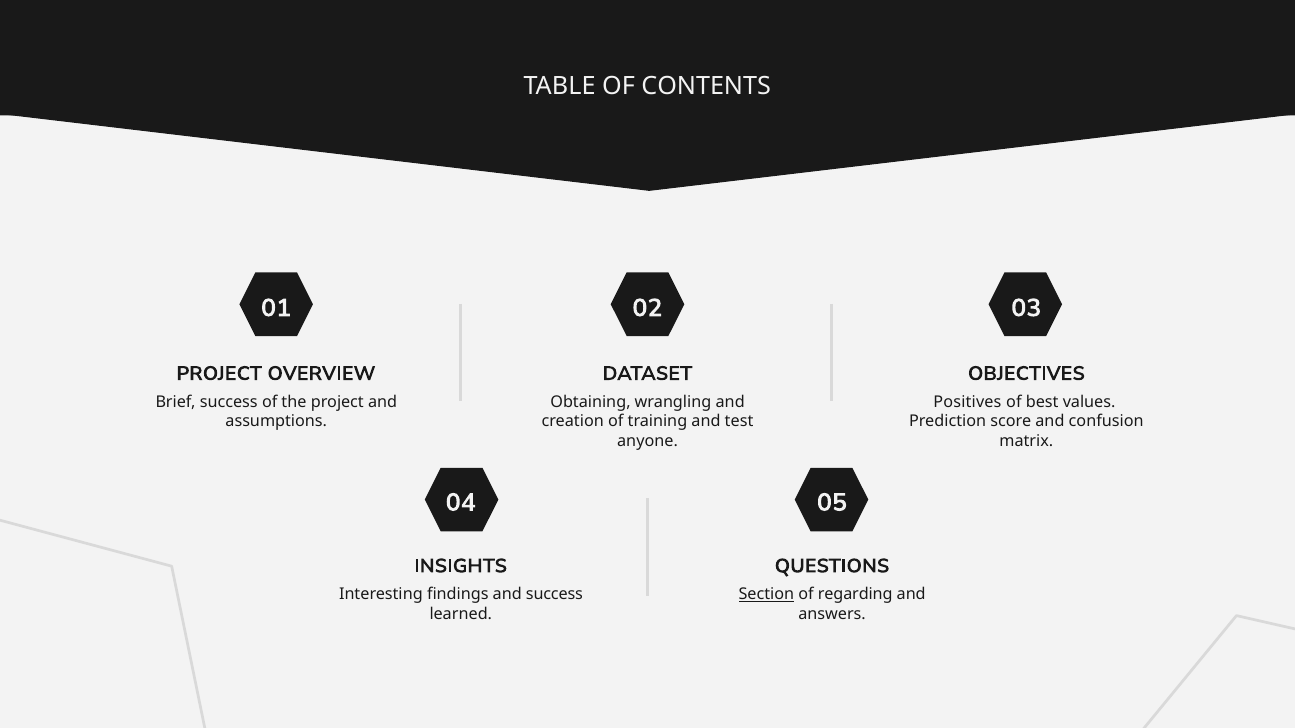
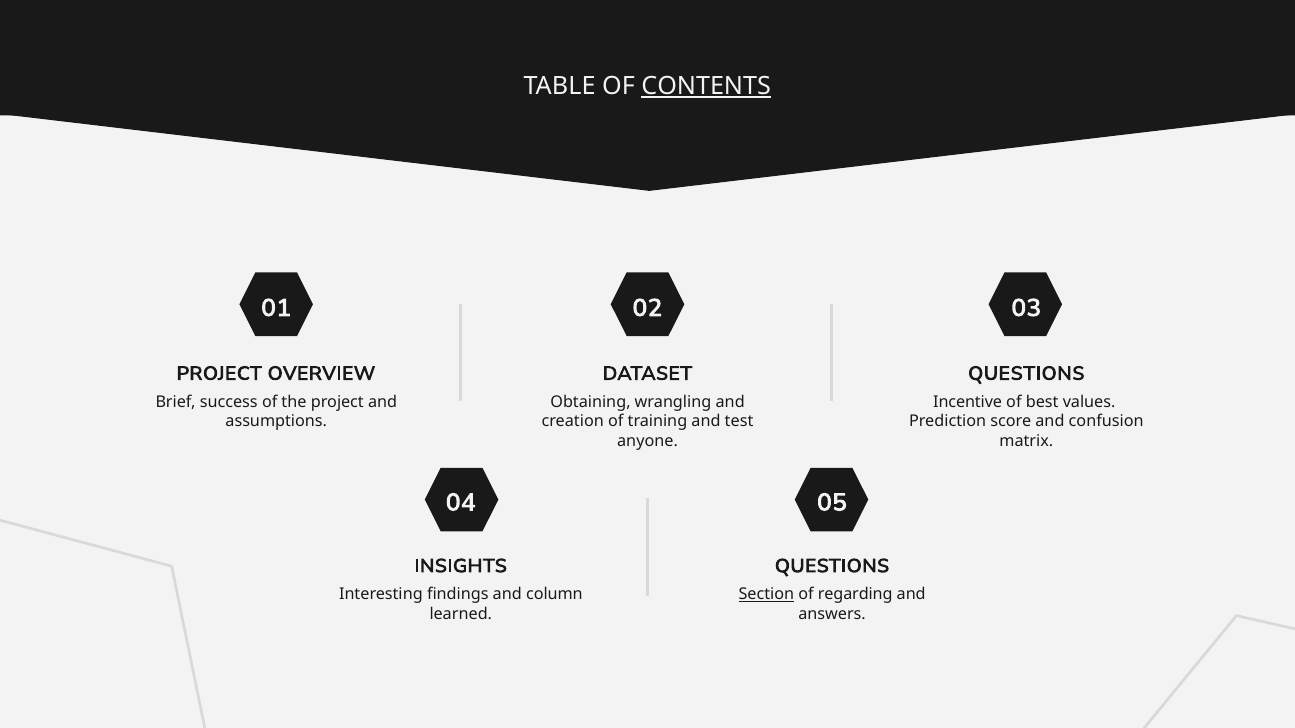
CONTENTS underline: none -> present (706, 86)
DATASET OBJECTIVES: OBJECTIVES -> QUESTIONS (1026, 374)
Positives: Positives -> Incentive (968, 402)
and success: success -> column (554, 595)
